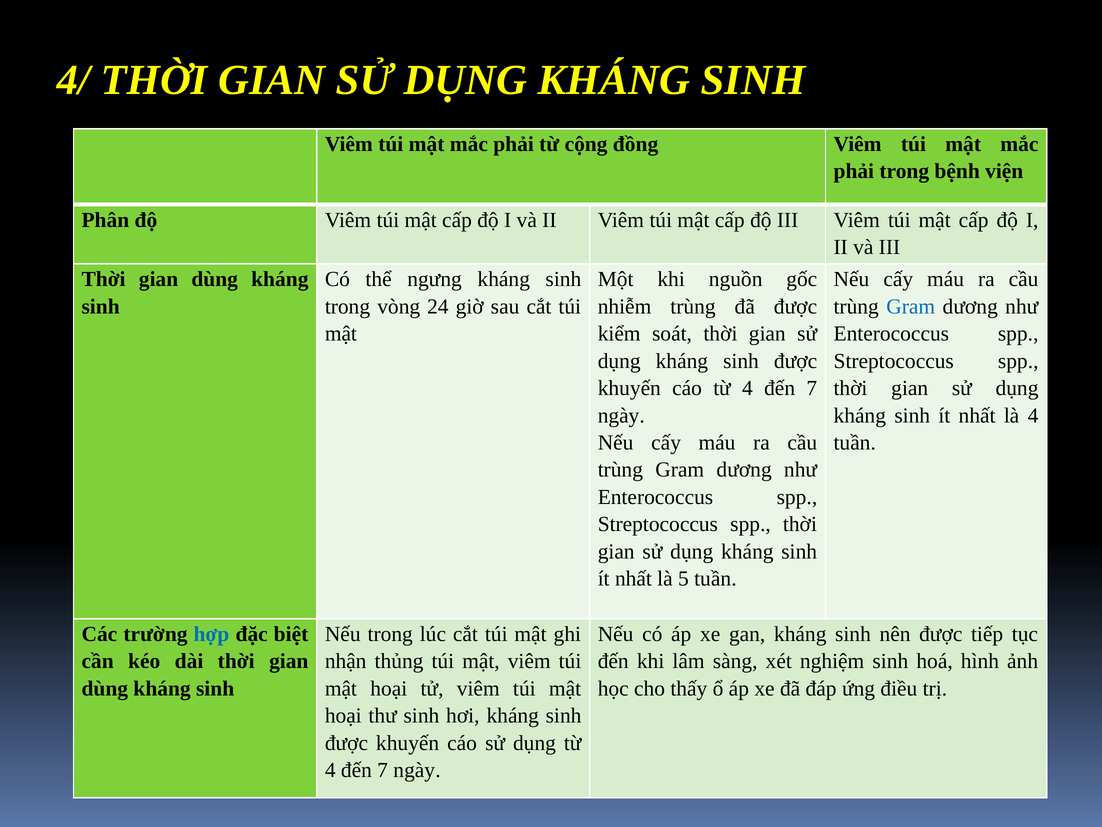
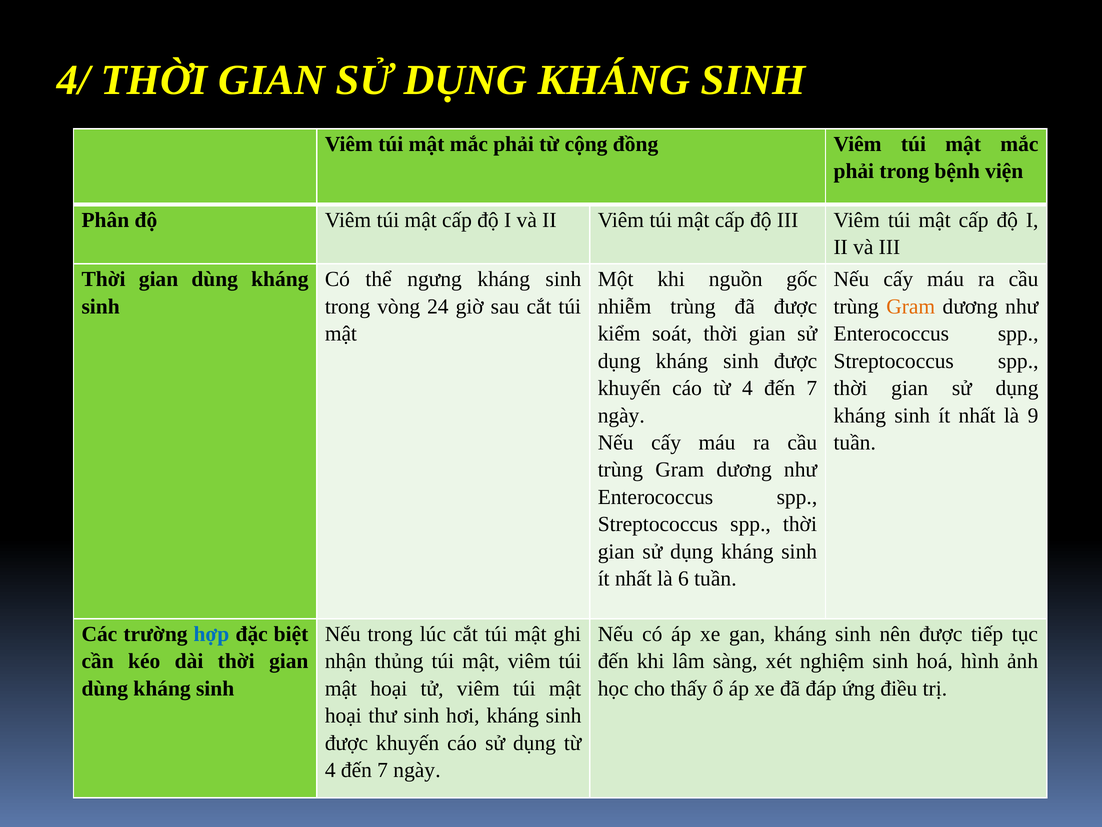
Gram colour: blue -> orange (911, 306)
là 4: 4 -> 9 (1033, 415)
5: 5 -> 6 (683, 578)
